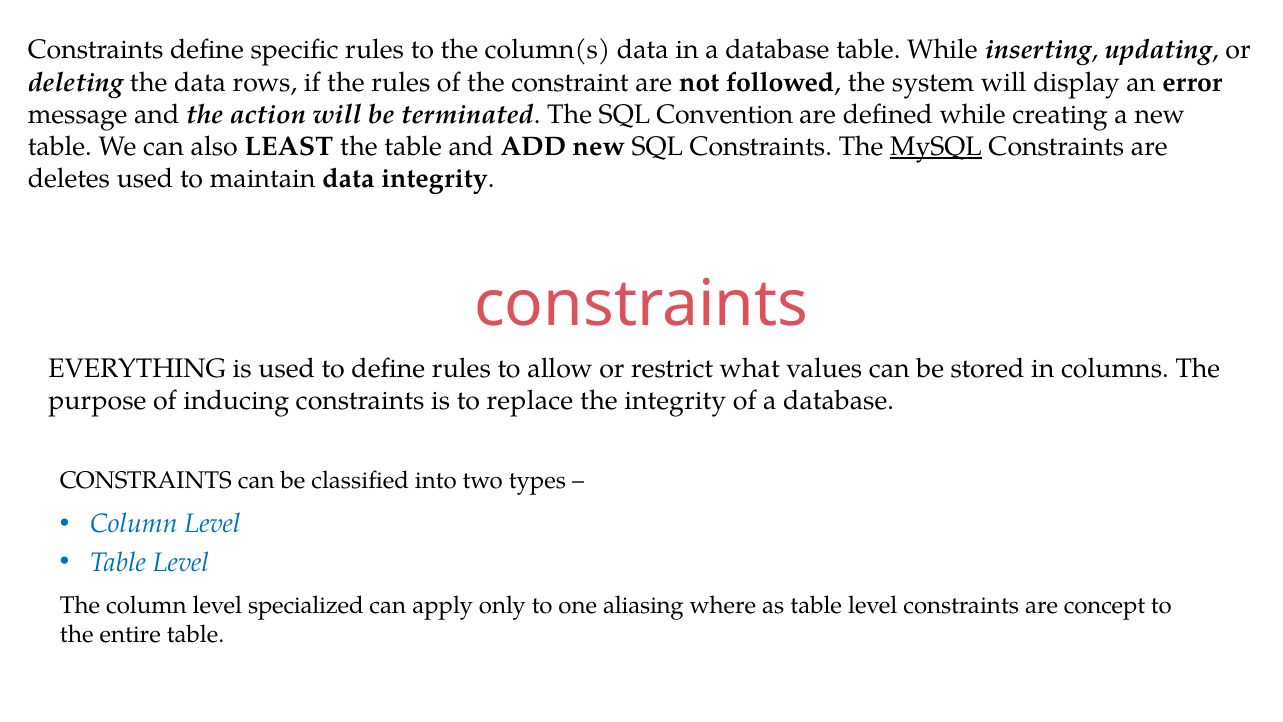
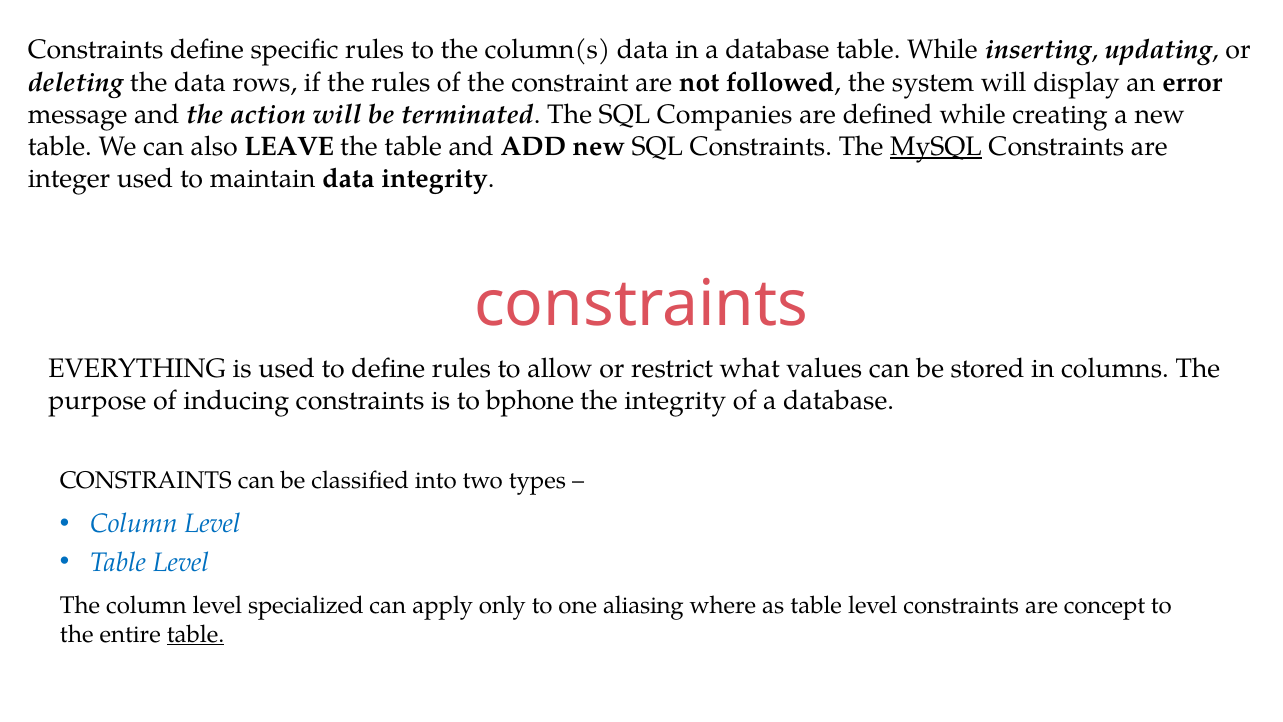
Convention: Convention -> Companies (725, 114)
LEAST: LEAST -> LEAVE (289, 146)
deletes: deletes -> integer (69, 178)
replace: replace -> bphone (530, 401)
table underline: none -> present (196, 634)
